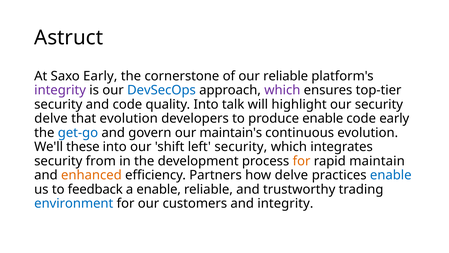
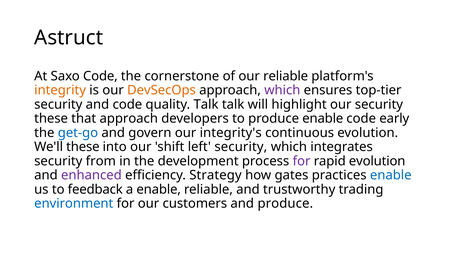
Saxo Early: Early -> Code (100, 76)
integrity colour: purple -> orange (60, 90)
DevSecOps colour: blue -> orange (161, 90)
quality Into: Into -> Talk (206, 104)
delve: delve -> these (51, 118)
that evolution: evolution -> approach (129, 118)
maintain's: maintain's -> integrity's (231, 132)
for colour: orange -> purple (302, 161)
rapid maintain: maintain -> evolution (377, 161)
enhanced colour: orange -> purple (91, 175)
Partners: Partners -> Strategy (215, 175)
how delve: delve -> gates (291, 175)
and integrity: integrity -> produce (285, 203)
